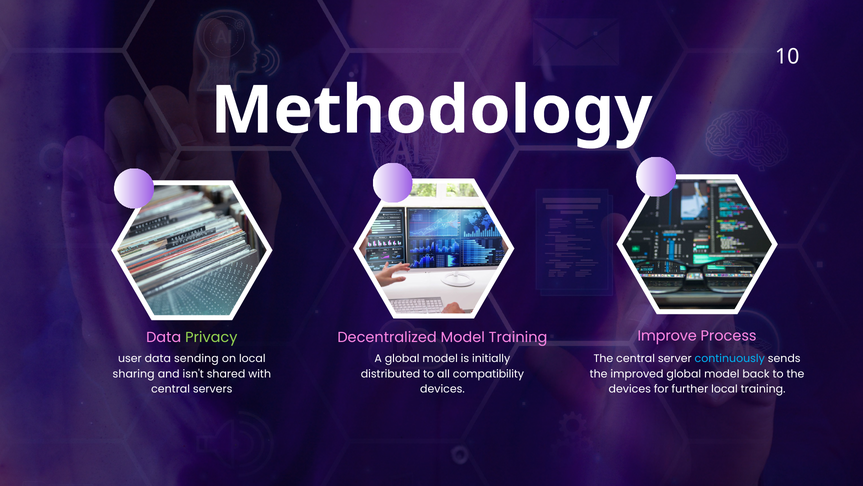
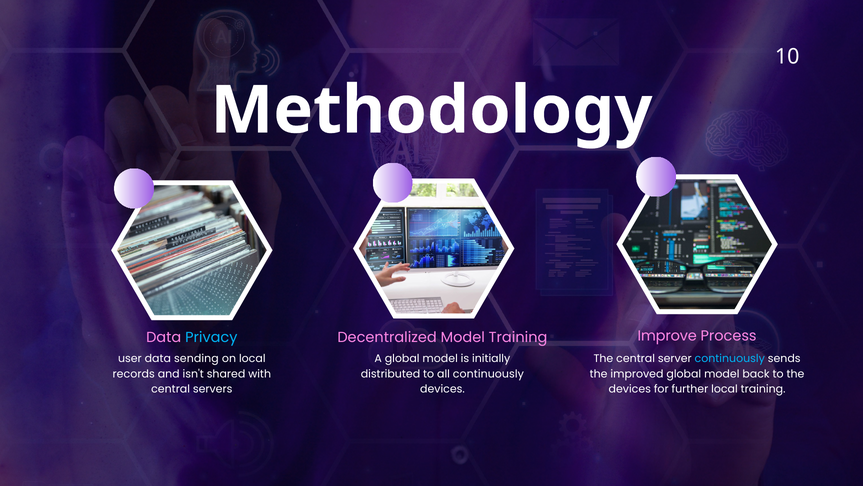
Privacy colour: light green -> light blue (211, 337)
sharing: sharing -> records (134, 373)
all compatibility: compatibility -> continuously (488, 373)
